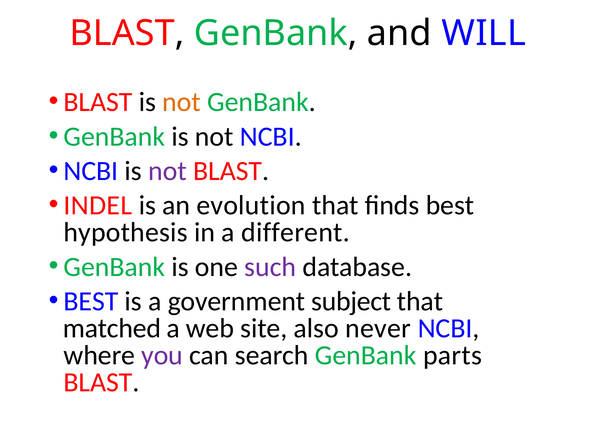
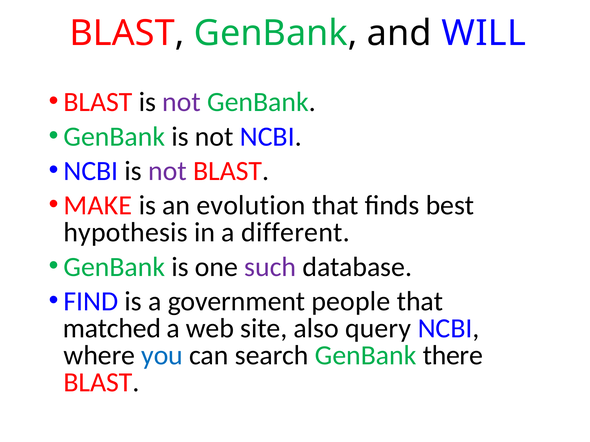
not colour: orange -> purple (182, 102)
INDEL: INDEL -> MAKE (98, 206)
BEST: BEST -> FIND (91, 302)
subject: subject -> people (351, 302)
never: never -> query (378, 329)
you colour: purple -> blue (162, 356)
parts: parts -> there (453, 356)
